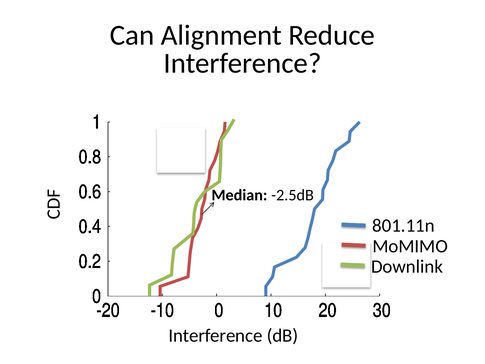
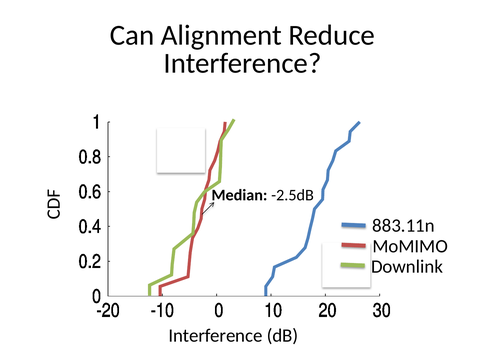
801.11n: 801.11n -> 883.11n (404, 226)
